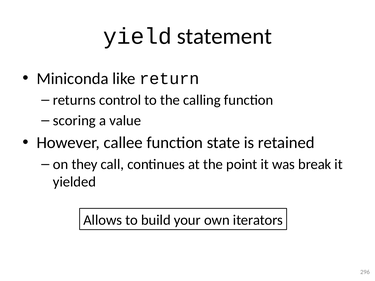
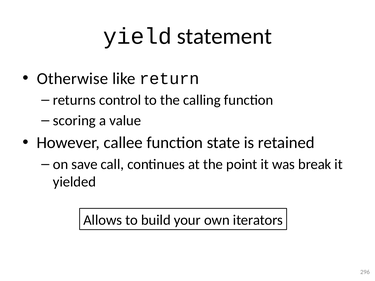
Miniconda: Miniconda -> Otherwise (72, 79)
they: they -> save (85, 164)
